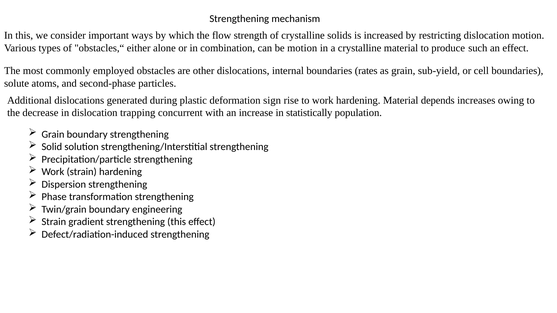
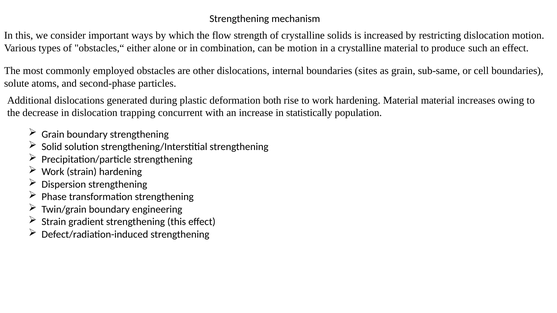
rates: rates -> sites (366, 71)
sub-yield: sub-yield -> sub-same (439, 71)
sign: sign -> both (272, 100)
Material depends: depends -> material (438, 100)
